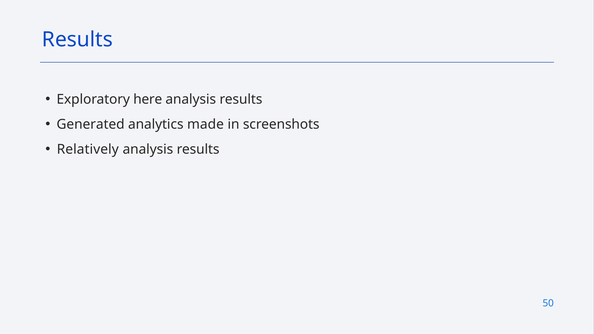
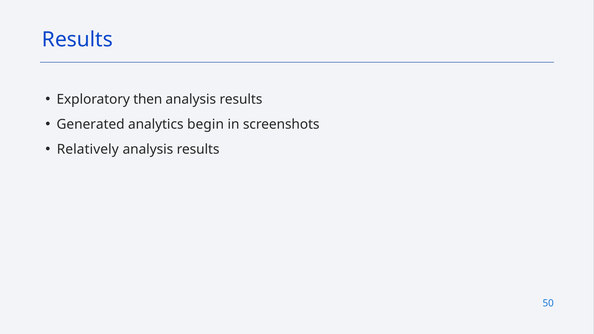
here: here -> then (148, 99)
made: made -> begin (206, 124)
